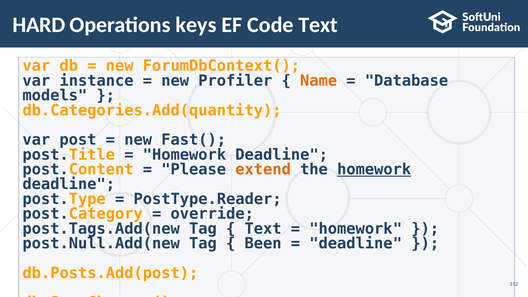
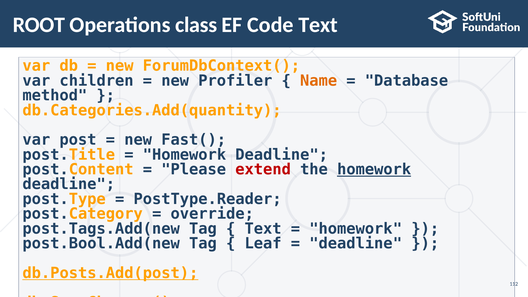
HARD: HARD -> ROOT (39, 25)
keys: keys -> class (196, 25)
instance: instance -> children (97, 81)
models: models -> method (55, 96)
extend colour: orange -> red (263, 169)
post.Null.Add(new: post.Null.Add(new -> post.Bool.Add(new (101, 243)
Been: Been -> Leaf (263, 243)
db.Posts.Add(post underline: none -> present (110, 273)
